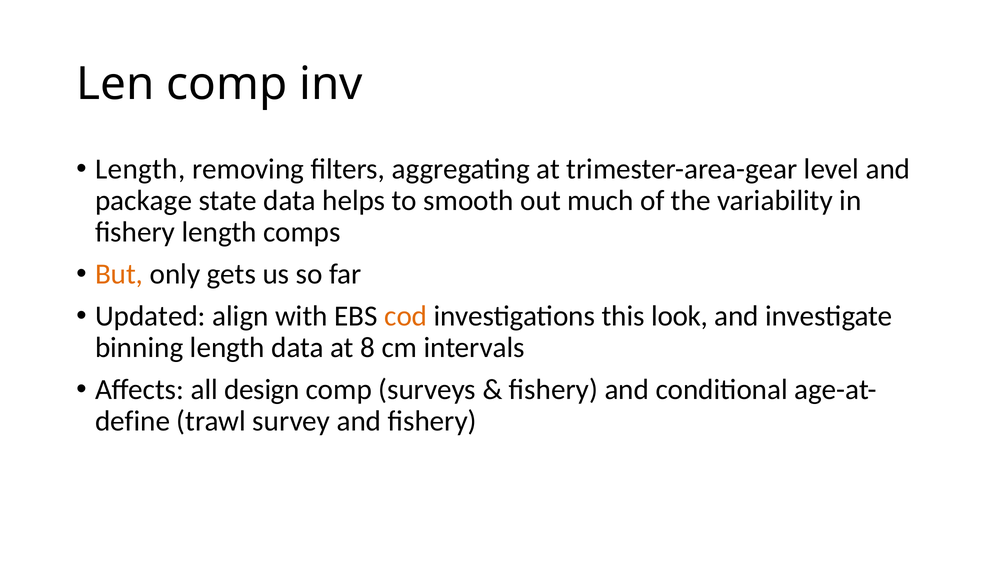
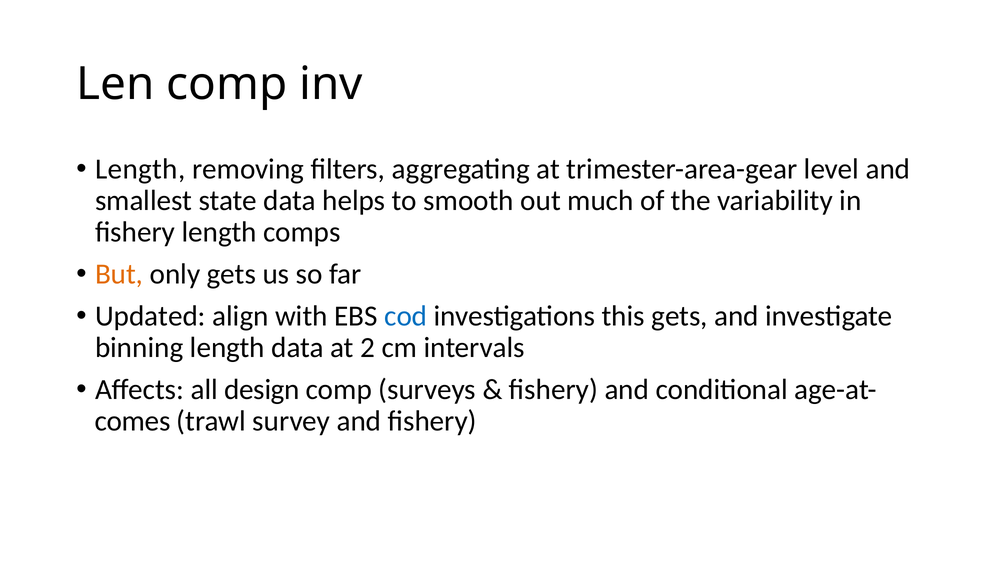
package: package -> smallest (144, 201)
cod colour: orange -> blue (406, 316)
this look: look -> gets (680, 316)
8: 8 -> 2 (368, 348)
define: define -> comes (133, 421)
